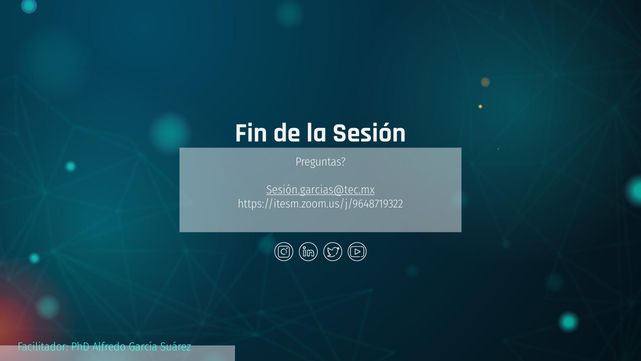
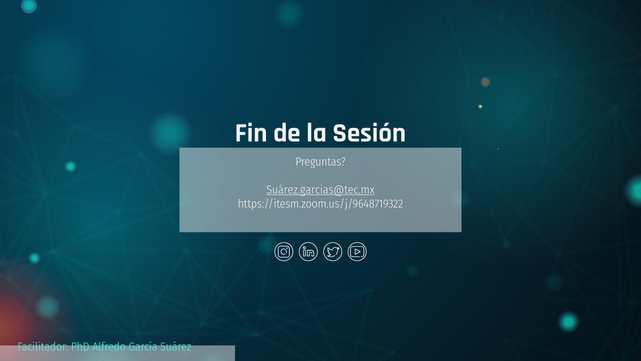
Sesión.garcias@tec.mx: Sesión.garcias@tec.mx -> Suárez.garcias@tec.mx (321, 190)
